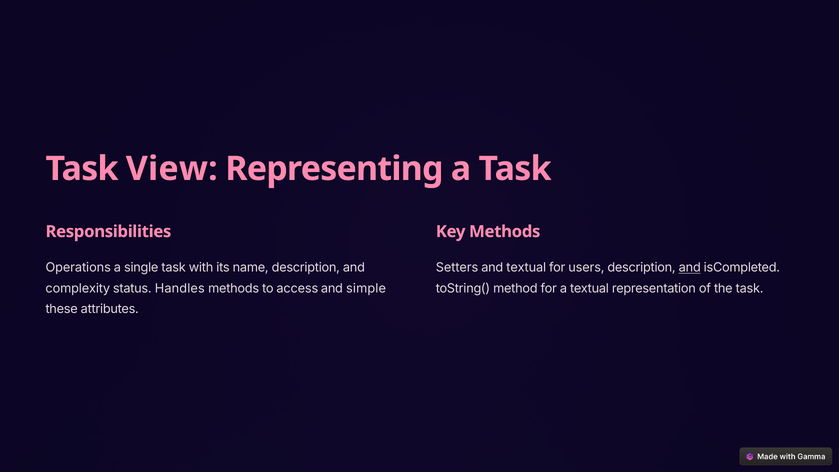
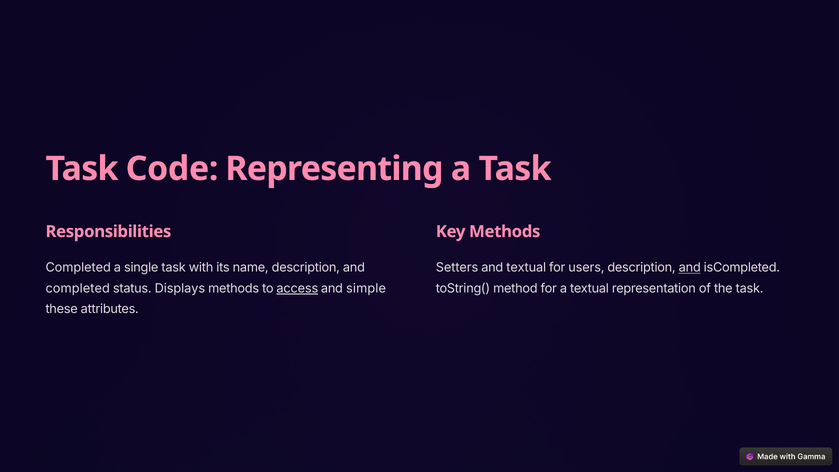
View: View -> Code (172, 169)
Operations: Operations -> Completed (78, 268)
complexity: complexity -> completed (78, 288)
Handles: Handles -> Displays (180, 288)
access underline: none -> present (297, 288)
